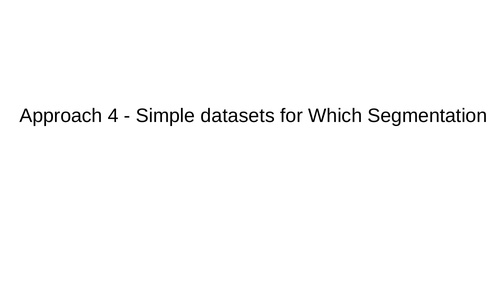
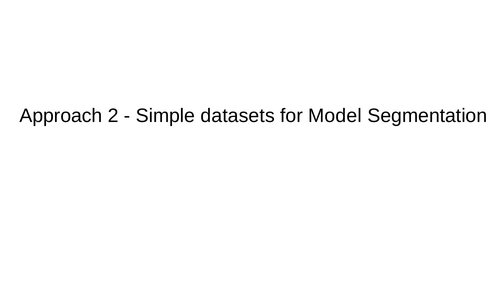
4: 4 -> 2 (113, 116)
Which: Which -> Model (335, 116)
